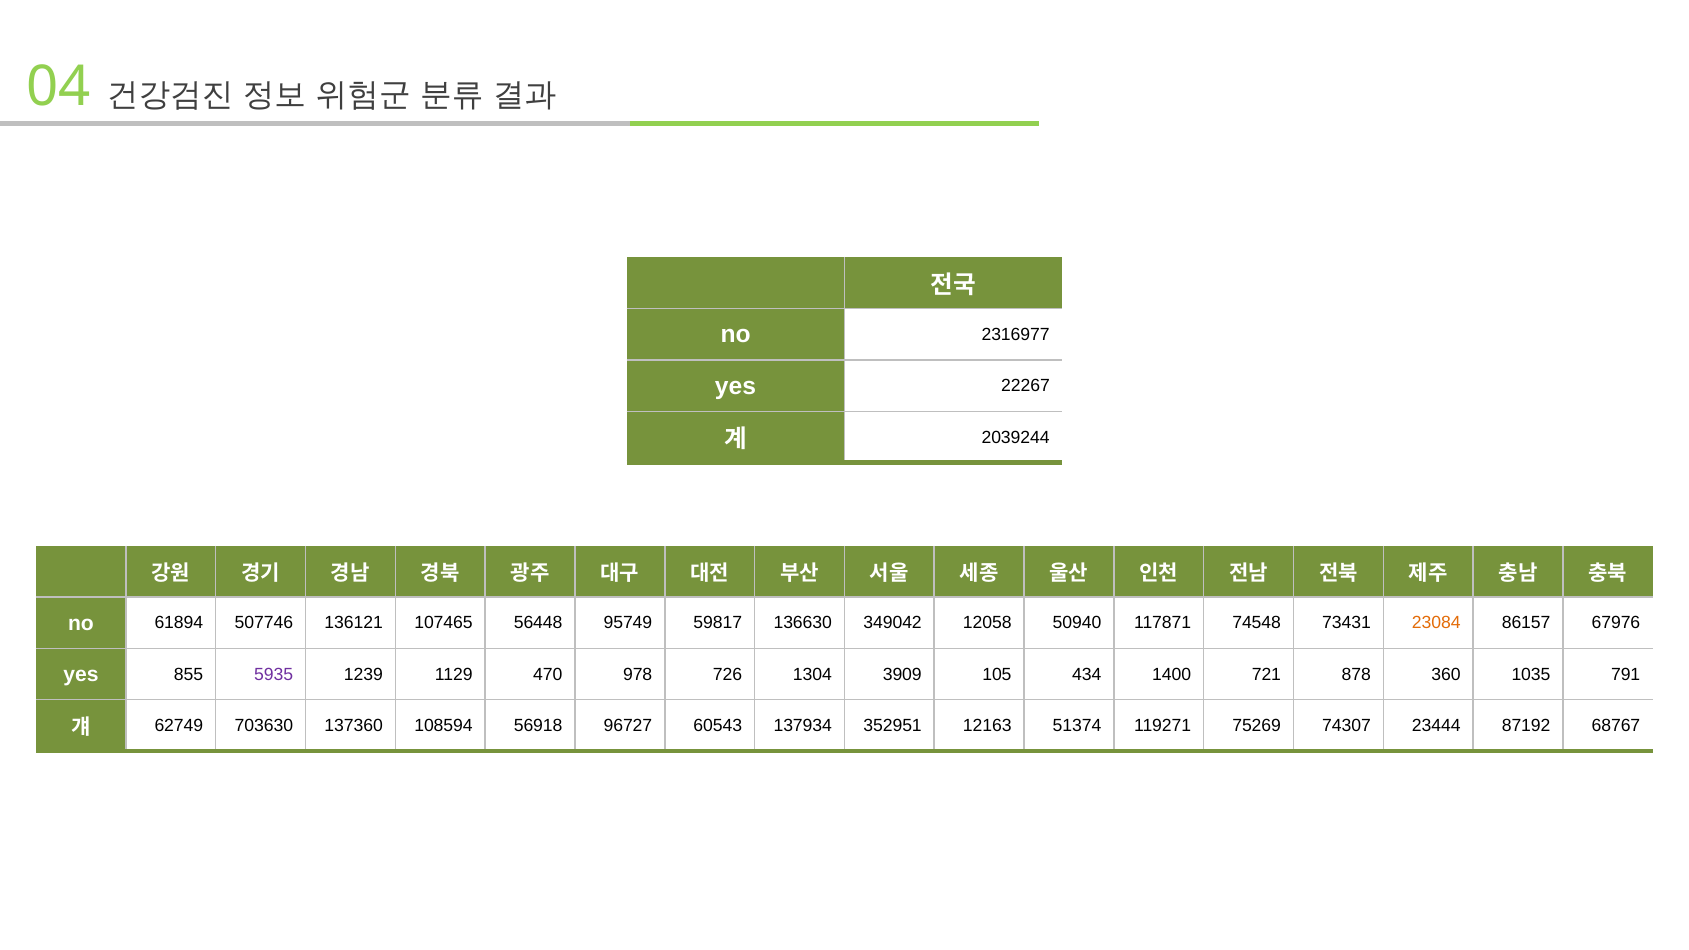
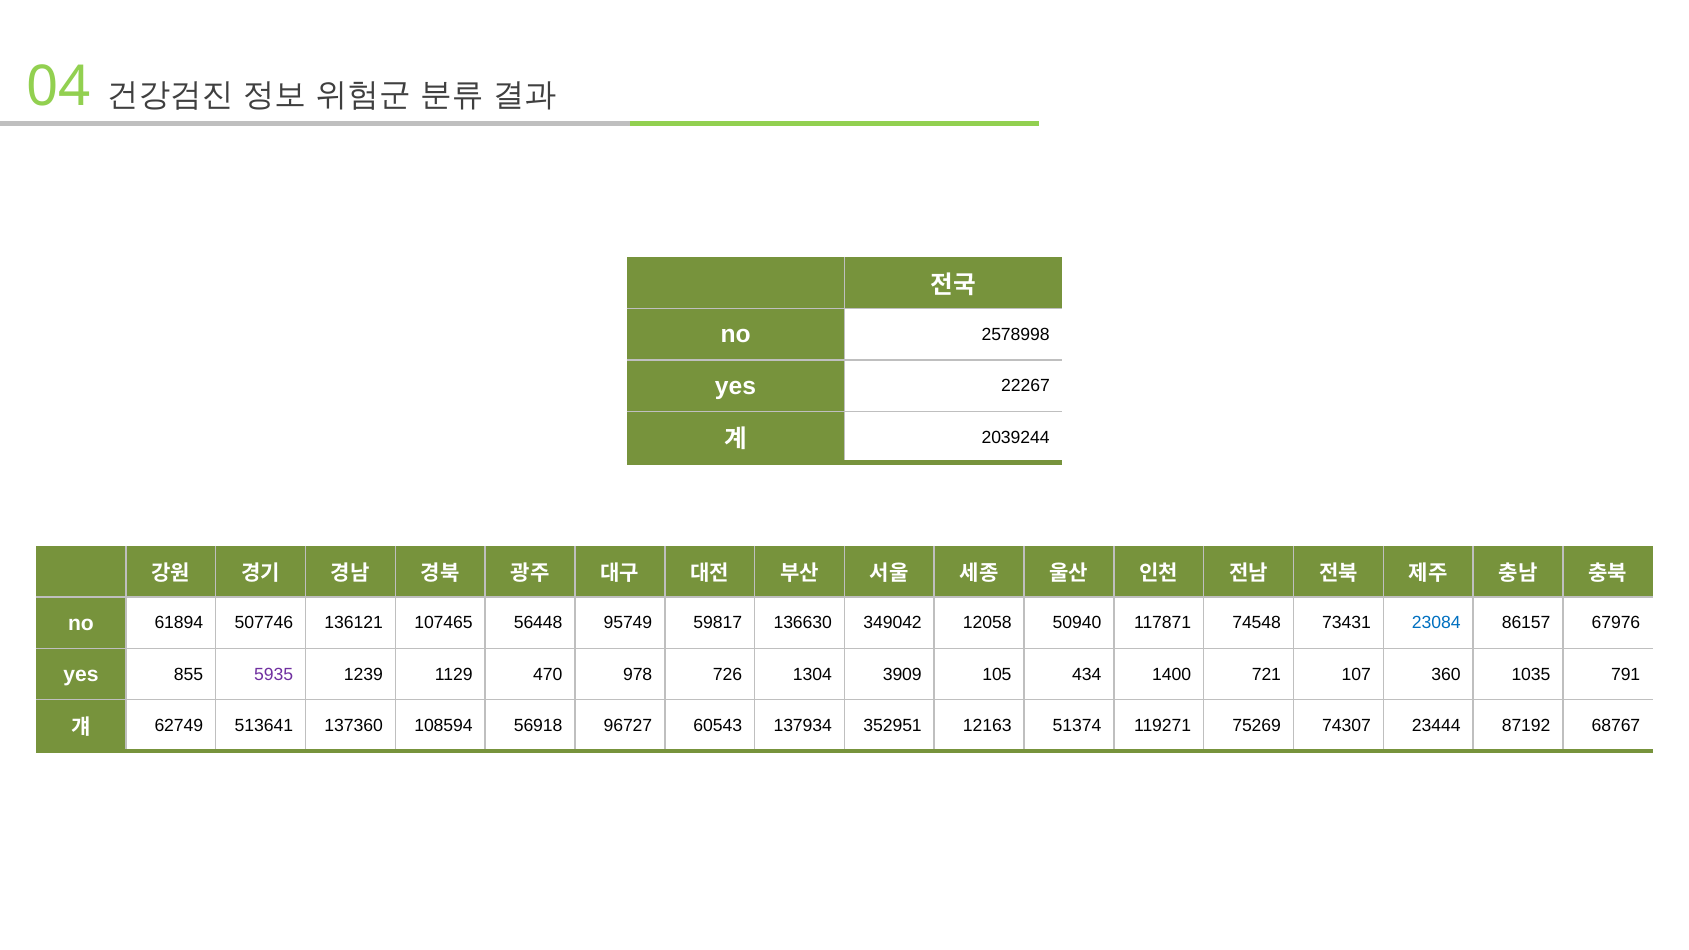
2316977: 2316977 -> 2578998 (1016, 335)
23084 colour: orange -> blue (1436, 623)
878: 878 -> 107 (1356, 674)
703630: 703630 -> 513641 (264, 726)
